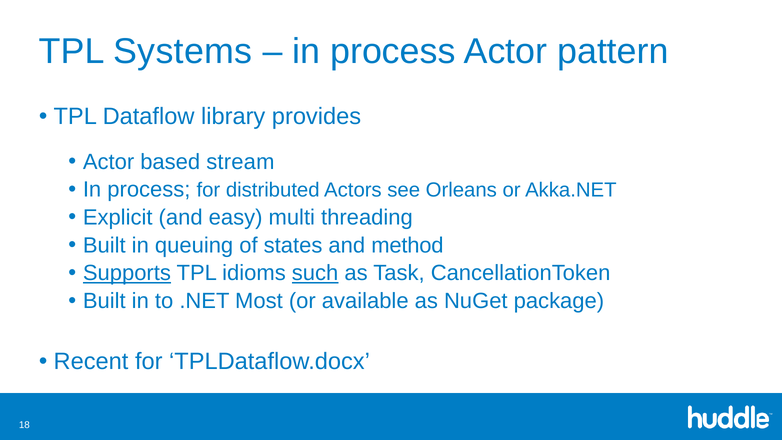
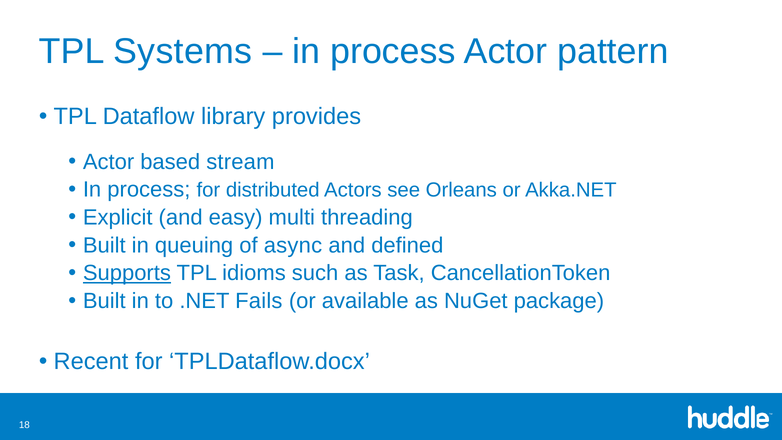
states: states -> async (293, 245)
method: method -> defined (407, 245)
such underline: present -> none (315, 273)
Most: Most -> Fails (259, 301)
